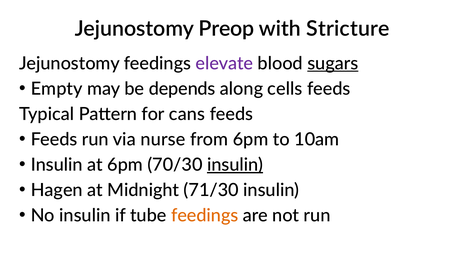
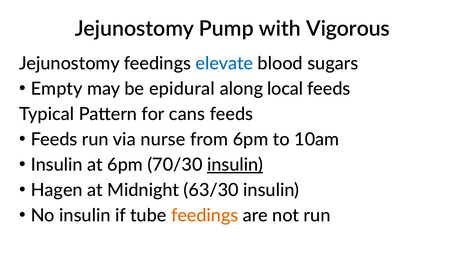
Preop: Preop -> Pump (226, 29)
Stricture: Stricture -> Vigorous (348, 29)
elevate colour: purple -> blue (224, 63)
sugars underline: present -> none (333, 63)
depends: depends -> epidural (182, 89)
cells: cells -> local (285, 89)
71/30: 71/30 -> 63/30 (211, 190)
